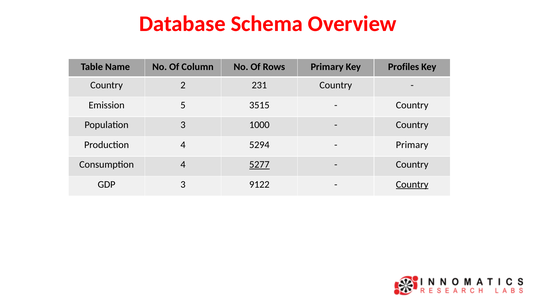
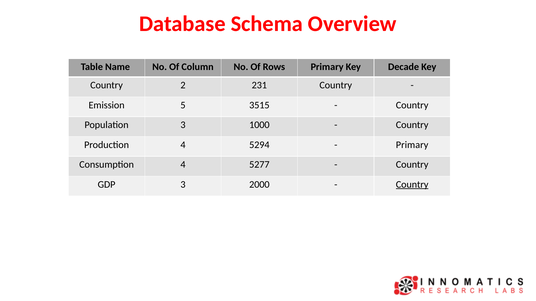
Profiles: Profiles -> Decade (404, 67)
5277 underline: present -> none (259, 165)
9122: 9122 -> 2000 (259, 185)
